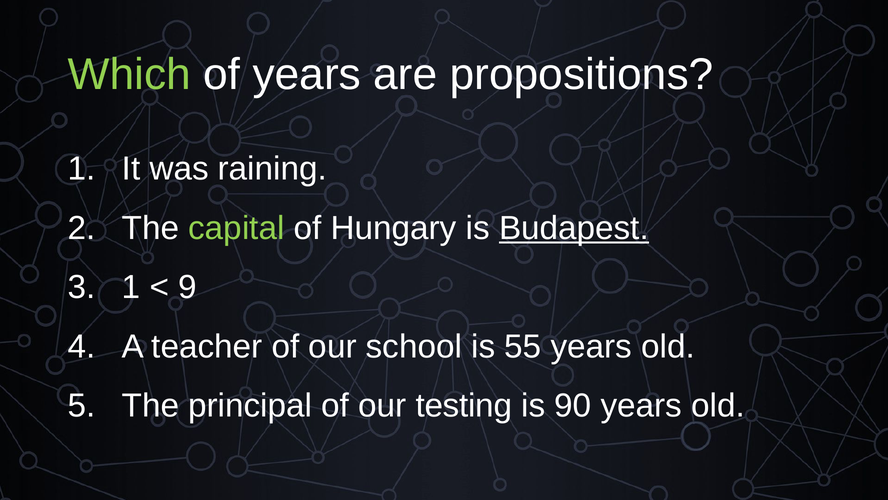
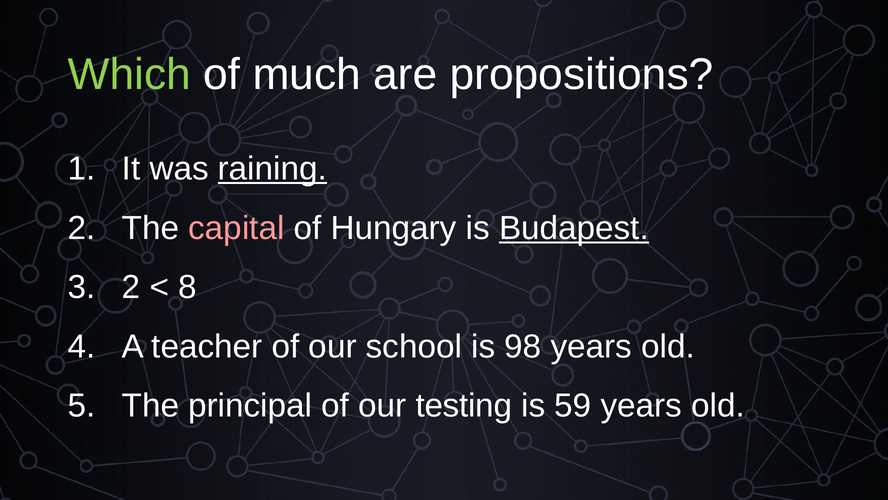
of years: years -> much (307, 75)
raining underline: none -> present (272, 169)
capital colour: light green -> pink (236, 228)
3 1: 1 -> 2 (131, 287)
9: 9 -> 8 (187, 287)
55: 55 -> 98 (523, 346)
90: 90 -> 59 (573, 405)
